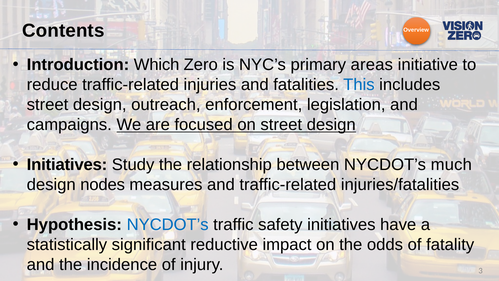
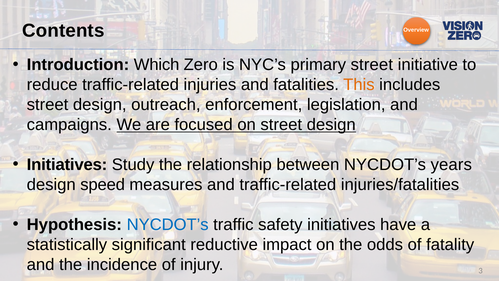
primary areas: areas -> street (372, 65)
This colour: blue -> orange (359, 85)
much: much -> years (451, 165)
nodes: nodes -> speed (103, 184)
